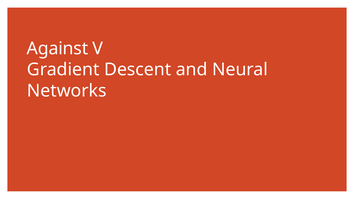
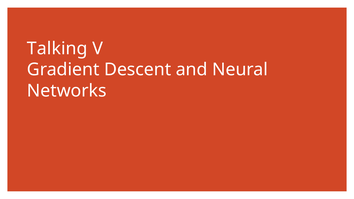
Against: Against -> Talking (57, 48)
